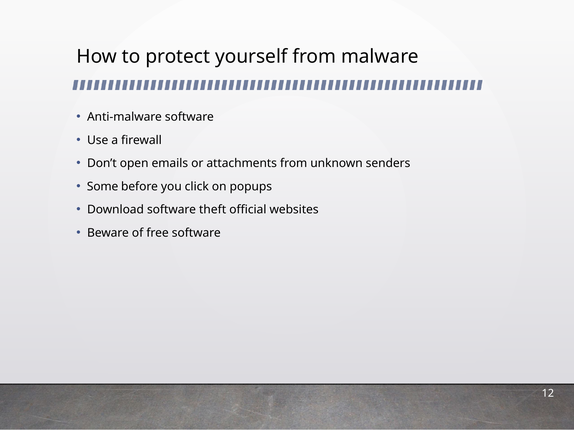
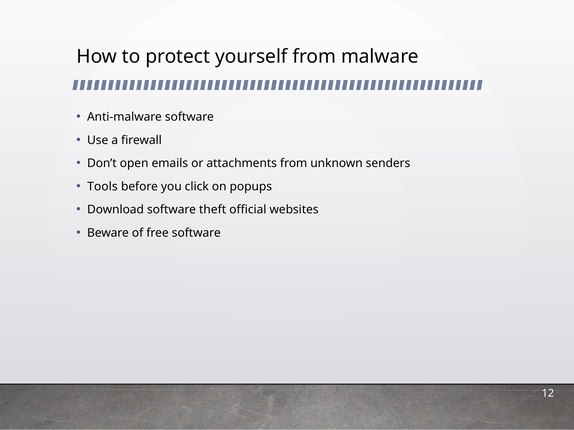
Some: Some -> Tools (102, 187)
